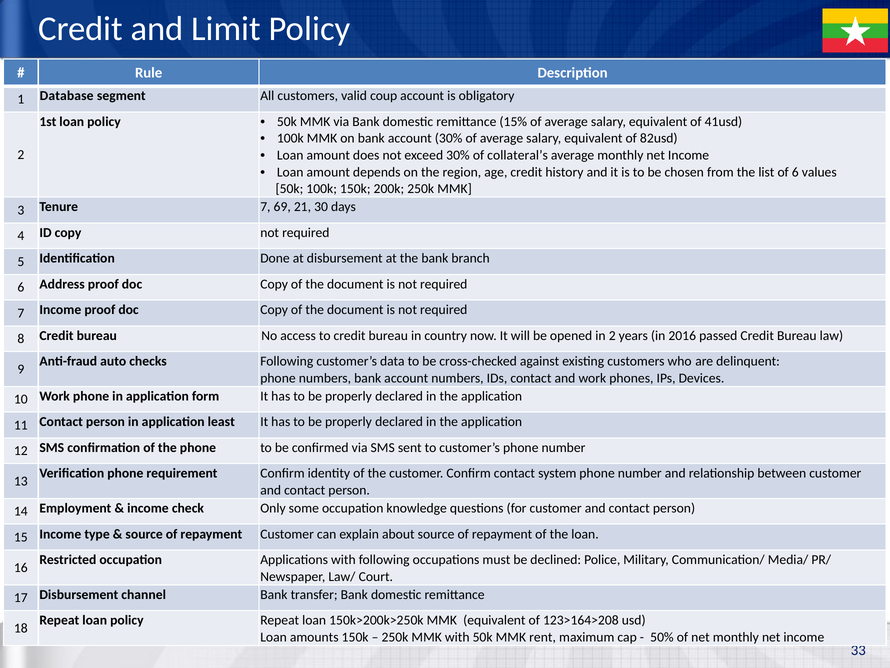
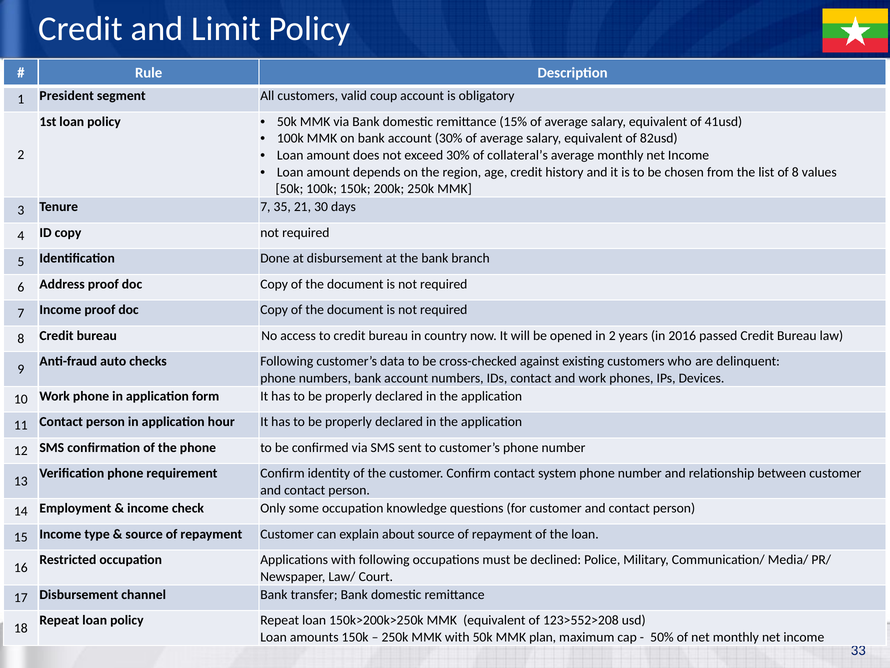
Database: Database -> President (67, 96)
of 6: 6 -> 8 (795, 172)
69: 69 -> 35 (282, 207)
least: least -> hour (221, 422)
123>164>208: 123>164>208 -> 123>552>208 (581, 620)
rent: rent -> plan (543, 637)
